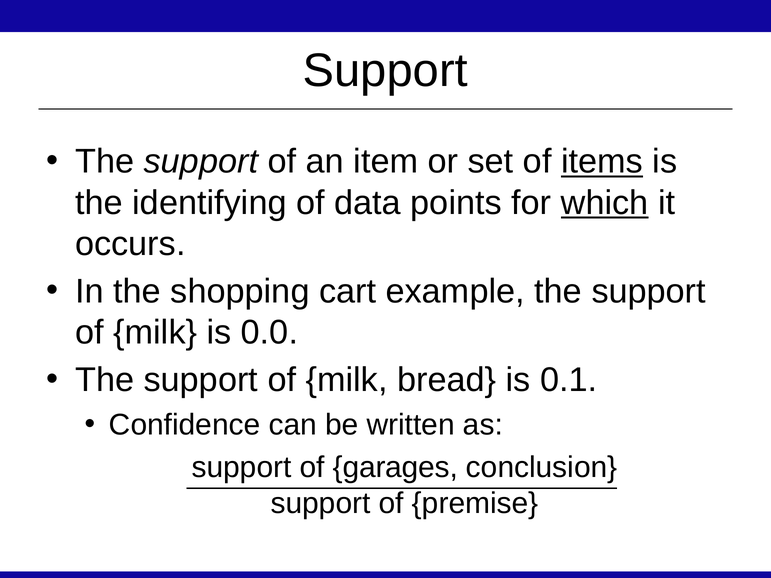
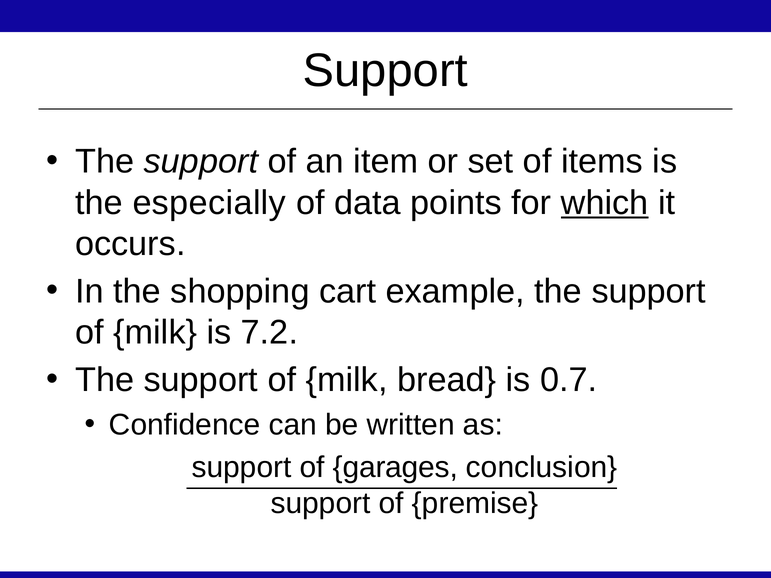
items underline: present -> none (602, 162)
identifying: identifying -> especially (209, 203)
0.0: 0.0 -> 7.2 (269, 333)
0.1: 0.1 -> 0.7 (569, 380)
